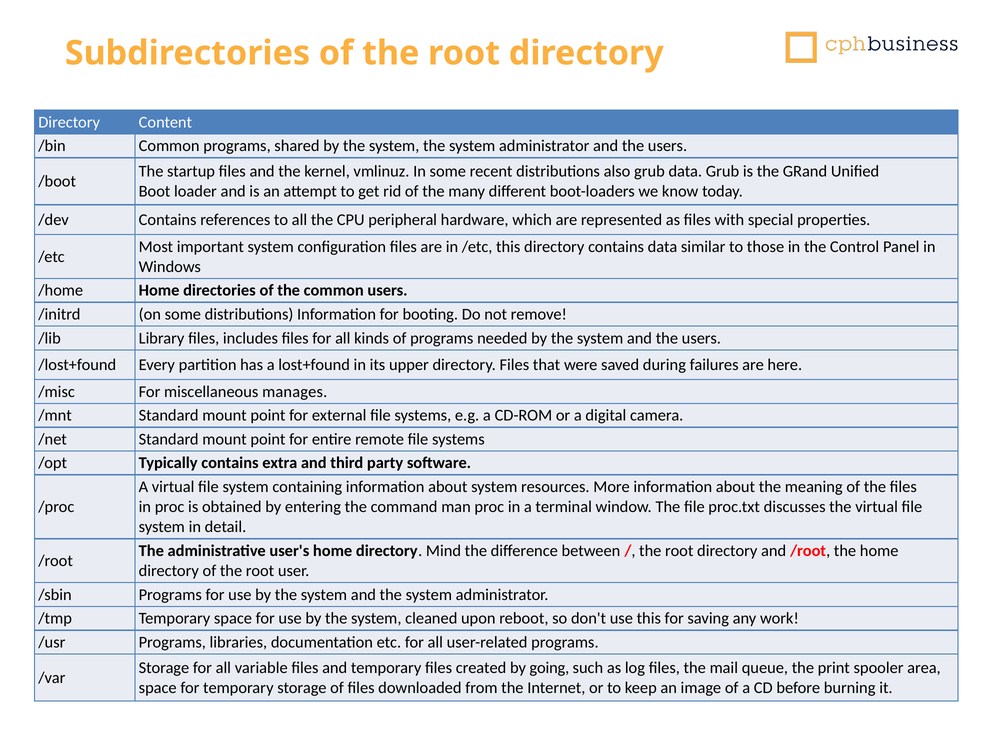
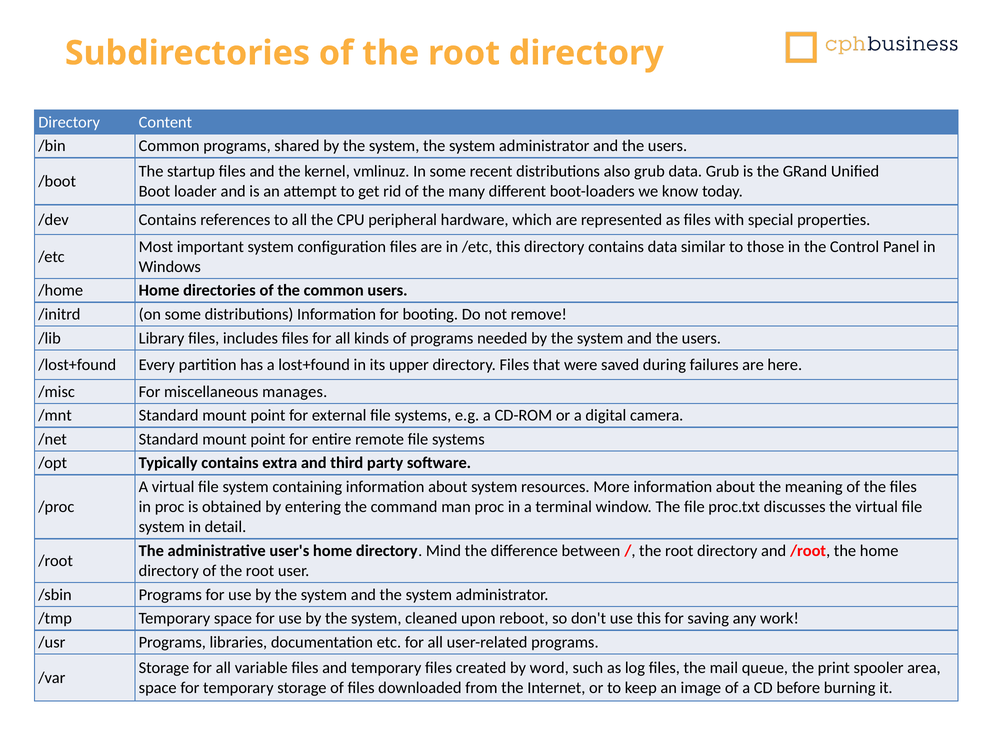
going: going -> word (549, 668)
